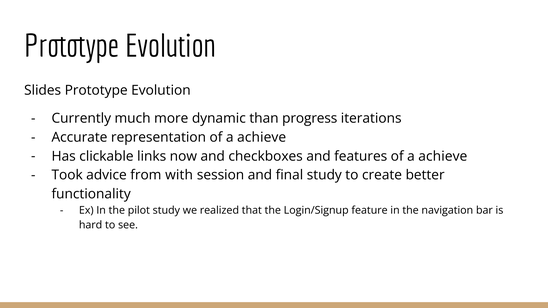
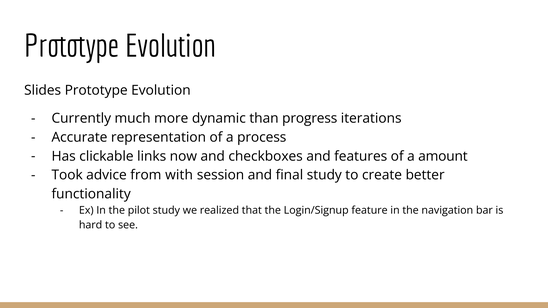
representation of a achieve: achieve -> process (262, 137)
features of a achieve: achieve -> amount (443, 156)
